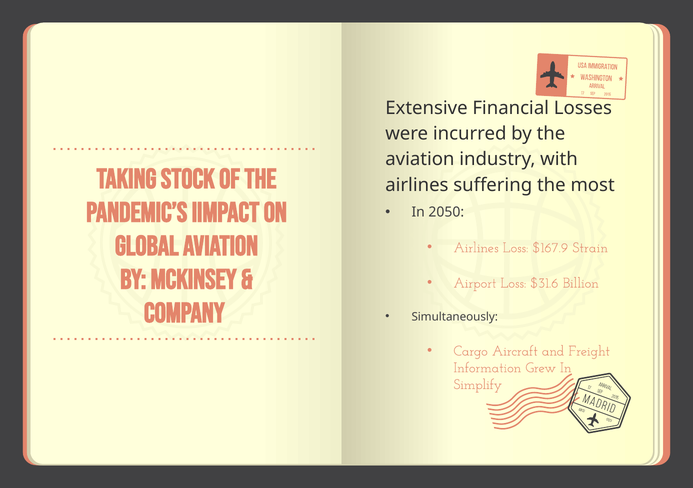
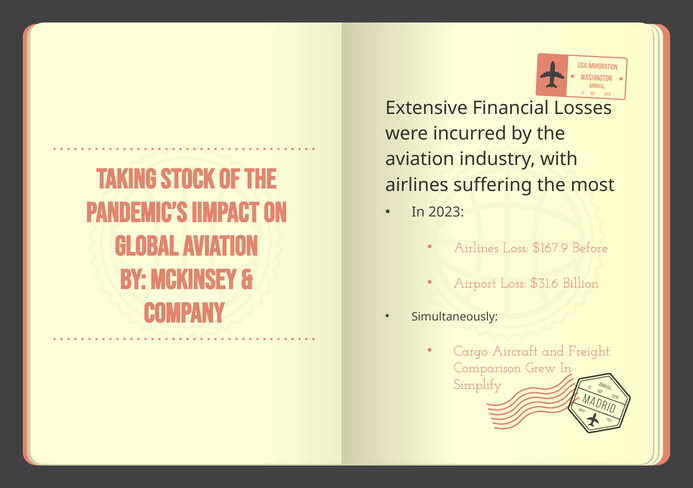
2050: 2050 -> 2023 (446, 212)
Strain: Strain -> Before (590, 248)
Information: Information -> Comparison (487, 368)
